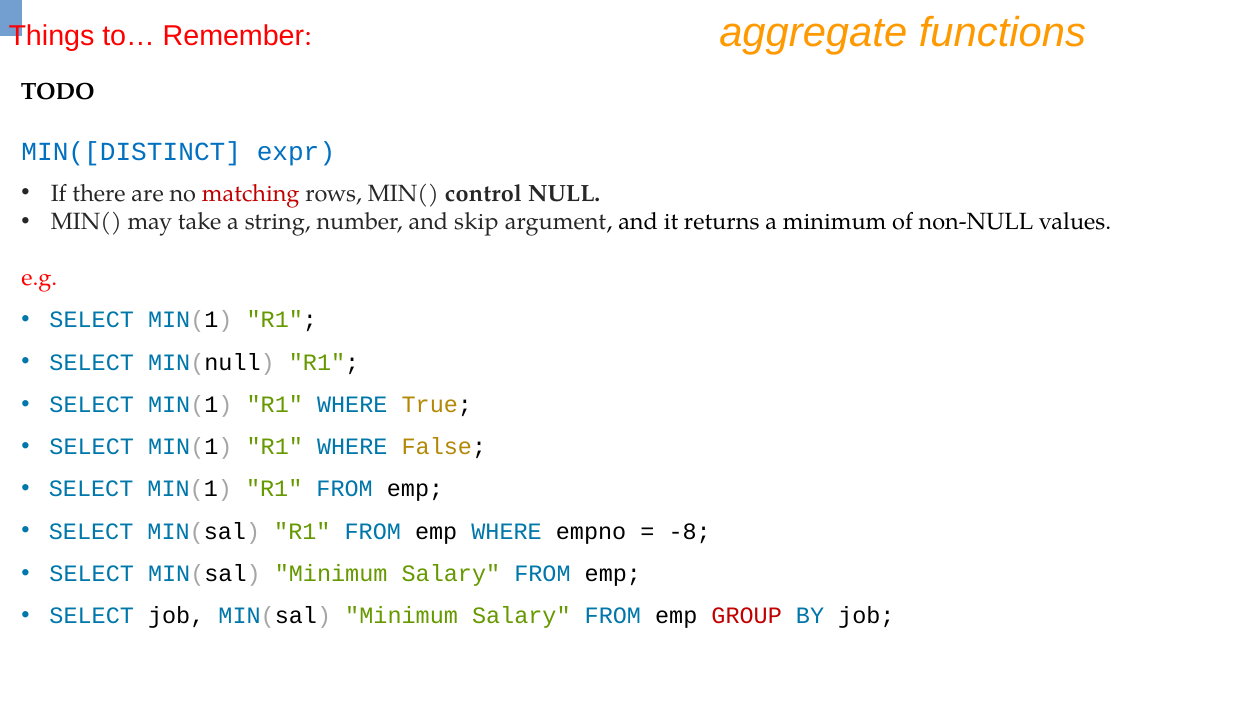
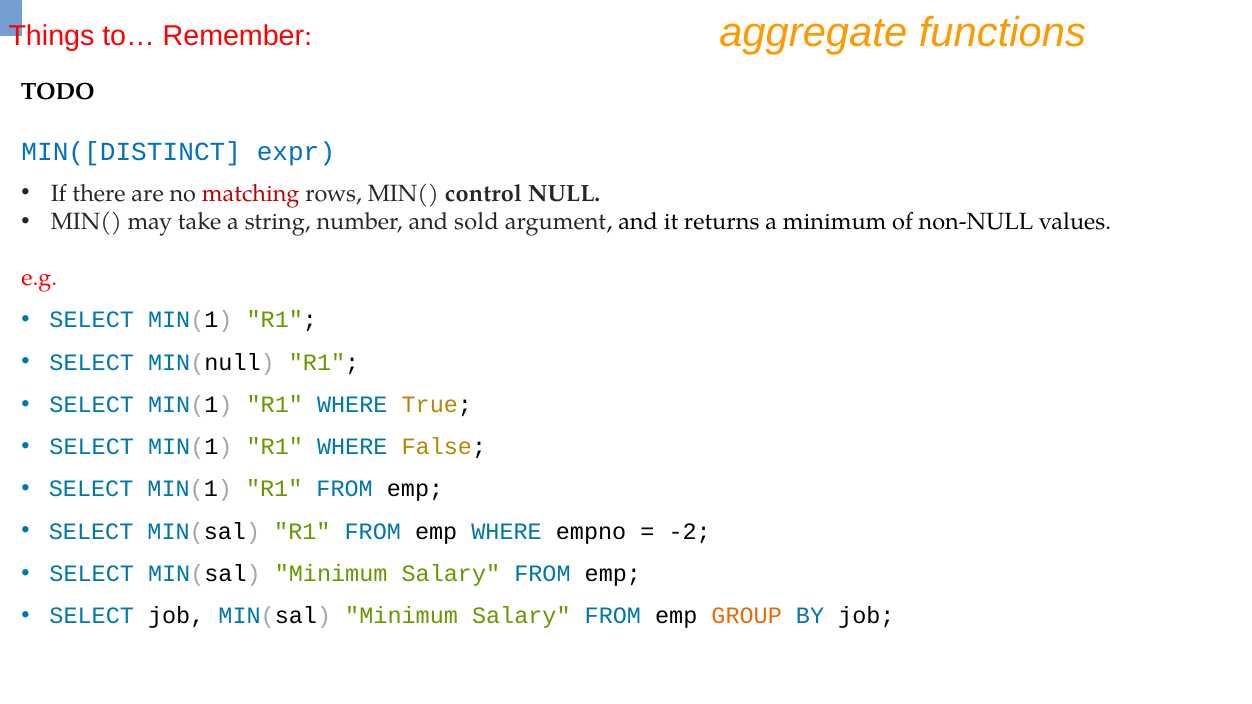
skip: skip -> sold (477, 222)
-8: -8 -> -2 (690, 532)
GROUP colour: red -> orange (747, 616)
